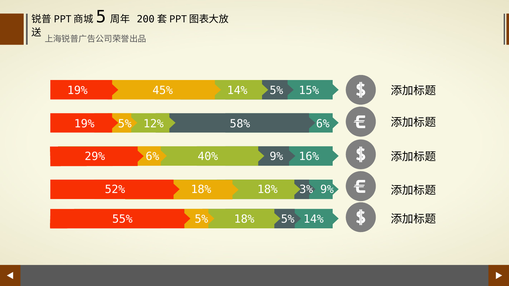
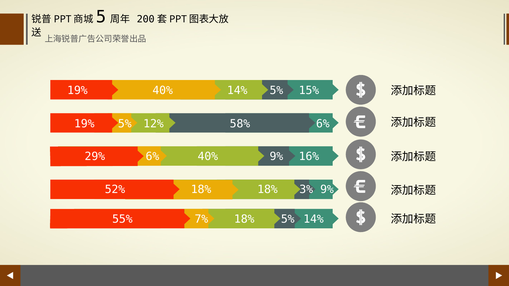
19% 45%: 45% -> 40% (163, 90)
55% 5%: 5% -> 7% (201, 219)
